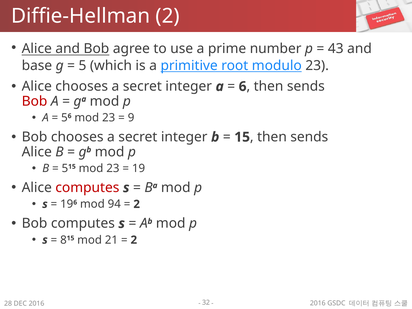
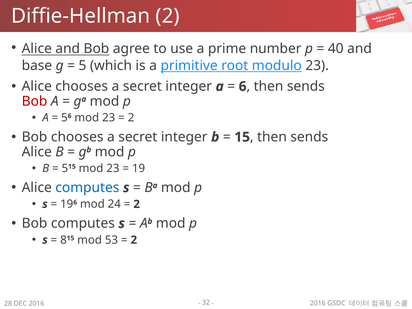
43: 43 -> 40 (336, 49)
9: 9 -> 2 (131, 118)
computes colour: red -> blue (87, 188)
94: 94 -> 24 (114, 204)
21: 21 -> 53 (111, 240)
